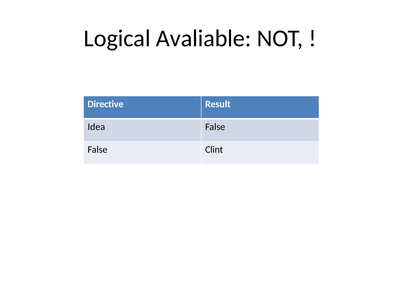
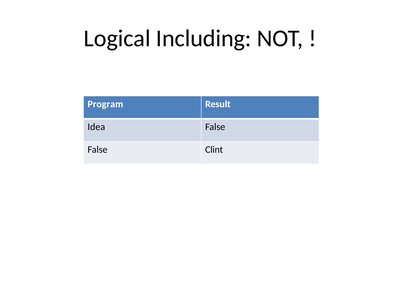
Avaliable: Avaliable -> Including (204, 38)
Directive: Directive -> Program (105, 104)
